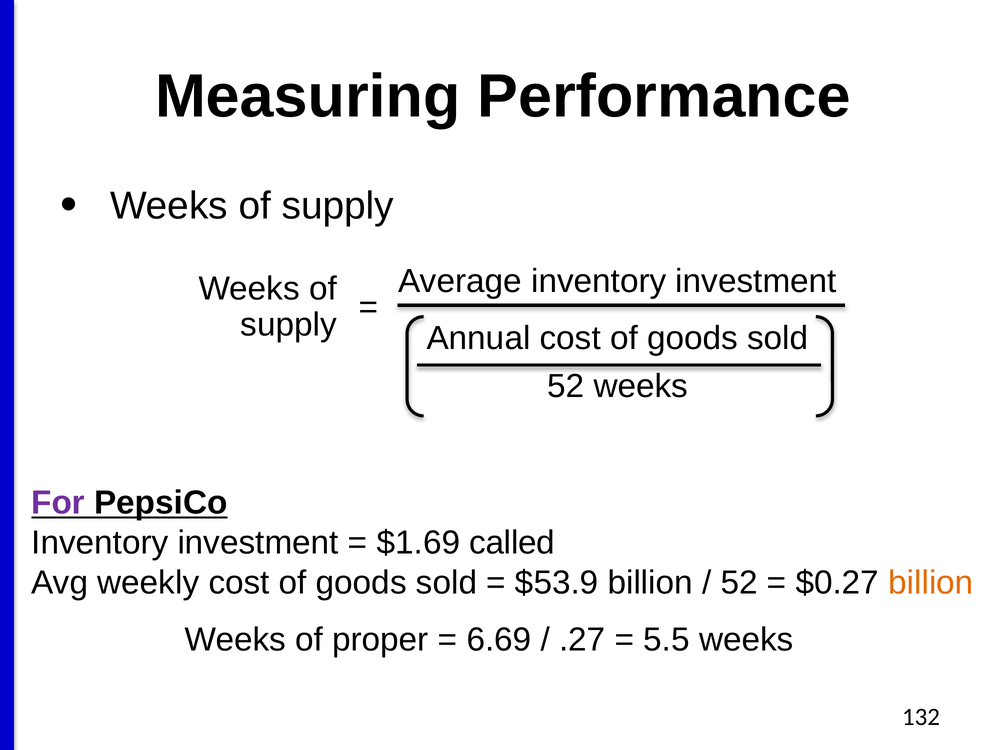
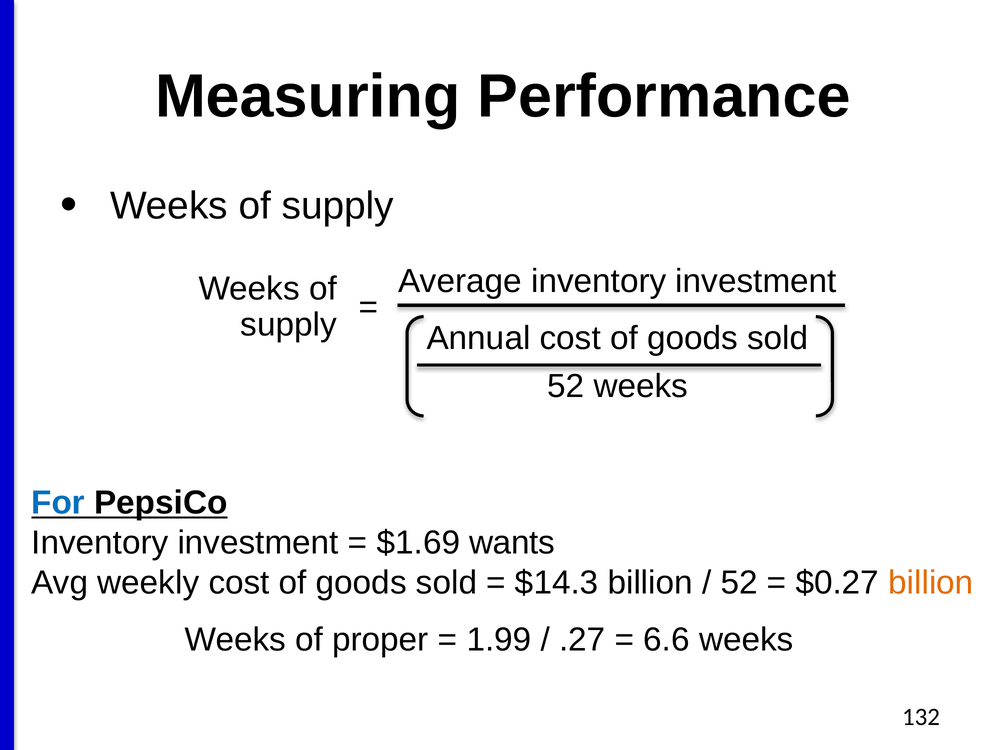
For colour: purple -> blue (58, 503)
called: called -> wants (512, 543)
$53.9: $53.9 -> $14.3 (557, 583)
6.69: 6.69 -> 1.99 (499, 640)
5.5: 5.5 -> 6.6 (667, 640)
